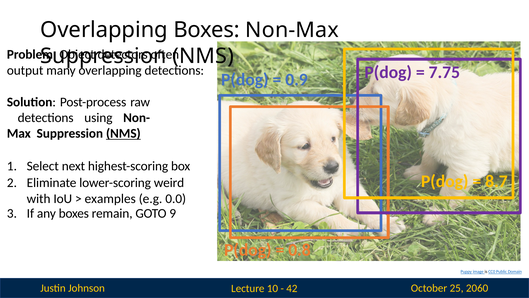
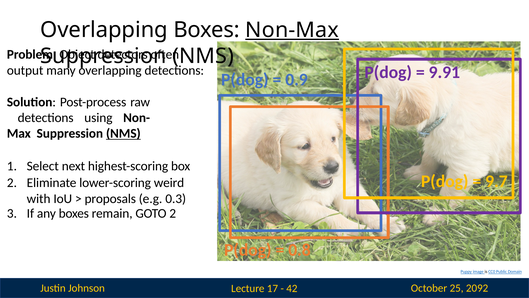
Non-Max underline: none -> present (292, 30)
7.75: 7.75 -> 9.91 (444, 72)
8.7: 8.7 -> 9.7 (496, 181)
examples: examples -> proposals (110, 198)
0.0: 0.0 -> 0.3 (176, 198)
GOTO 9: 9 -> 2 (173, 213)
10: 10 -> 17 (272, 288)
2060: 2060 -> 2092 (477, 288)
